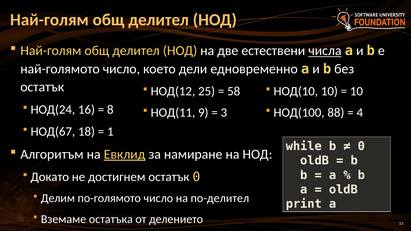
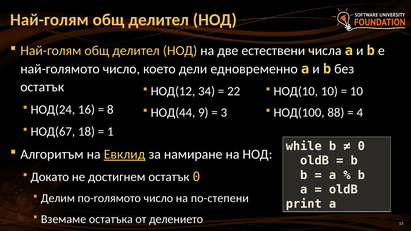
числа underline: present -> none (325, 51)
25: 25 -> 34 (207, 91)
58: 58 -> 22 (234, 91)
НОД(11: НОД(11 -> НОД(44 (173, 113)
по-делител: по-делител -> по-степени (220, 198)
